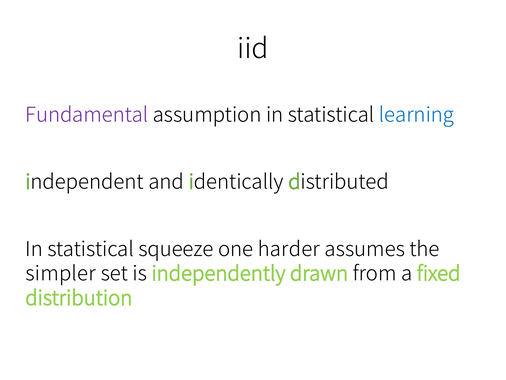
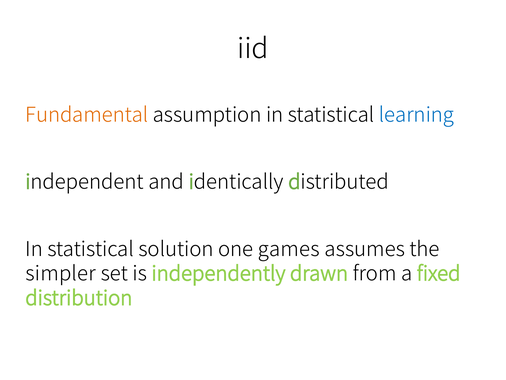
Fundamental colour: purple -> orange (87, 115)
squeeze: squeeze -> solution (176, 249)
harder: harder -> games (289, 249)
